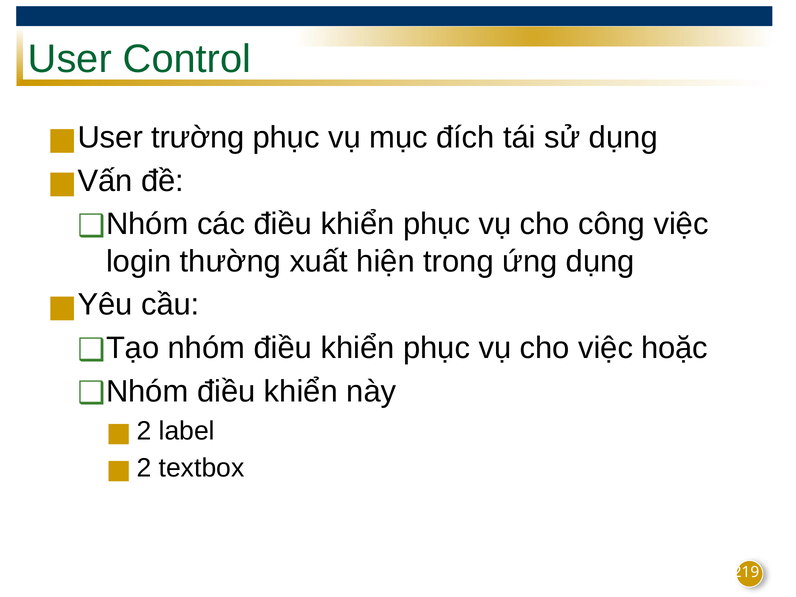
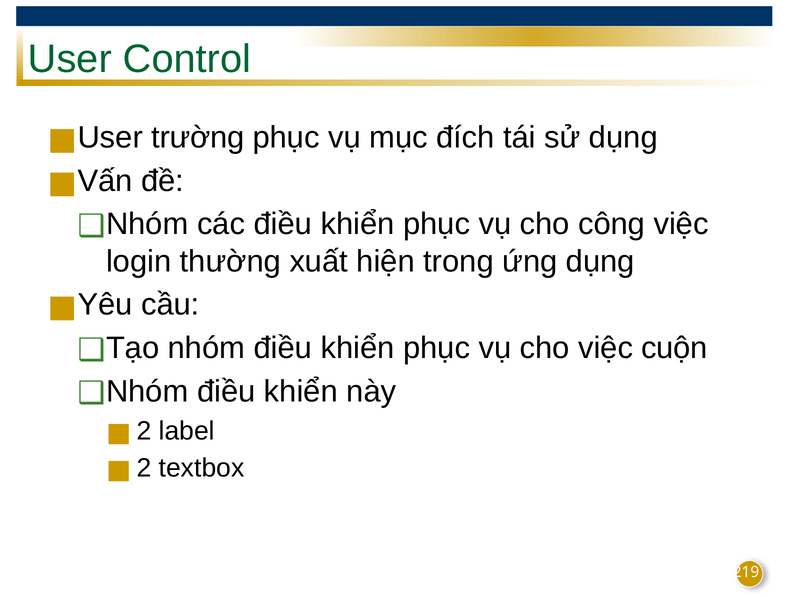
hoặc: hoặc -> cuộn (674, 348)
